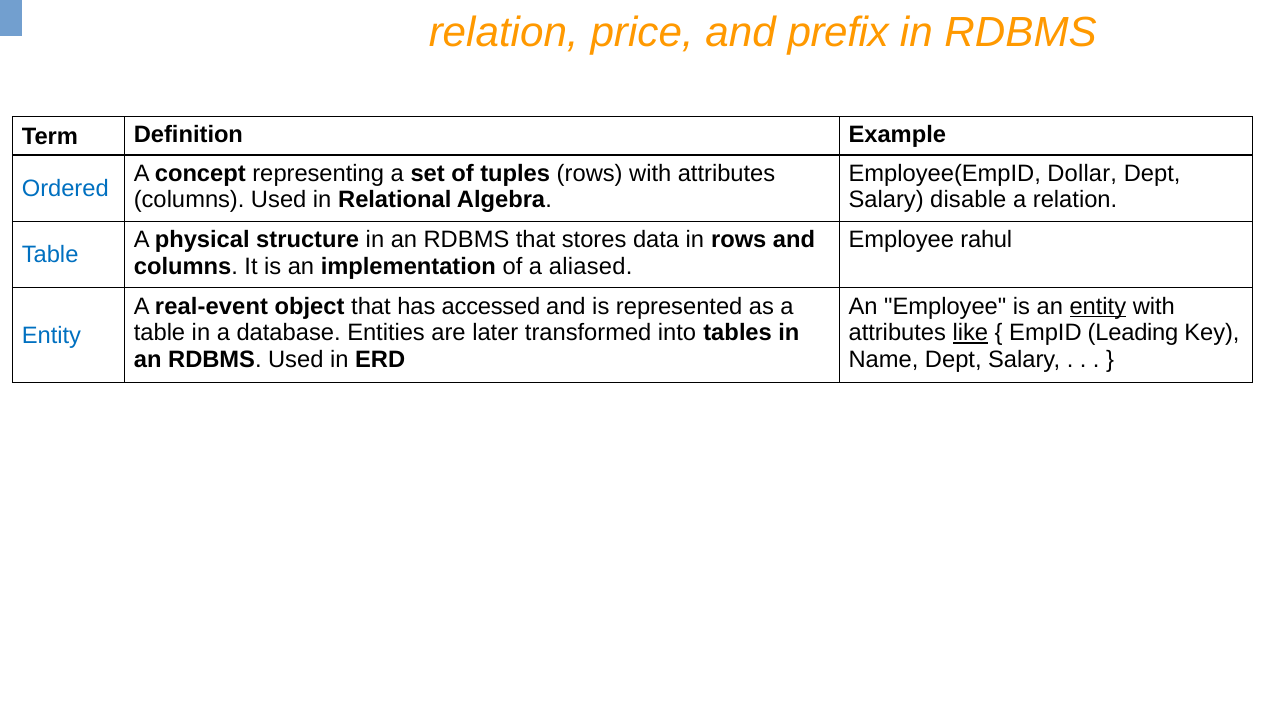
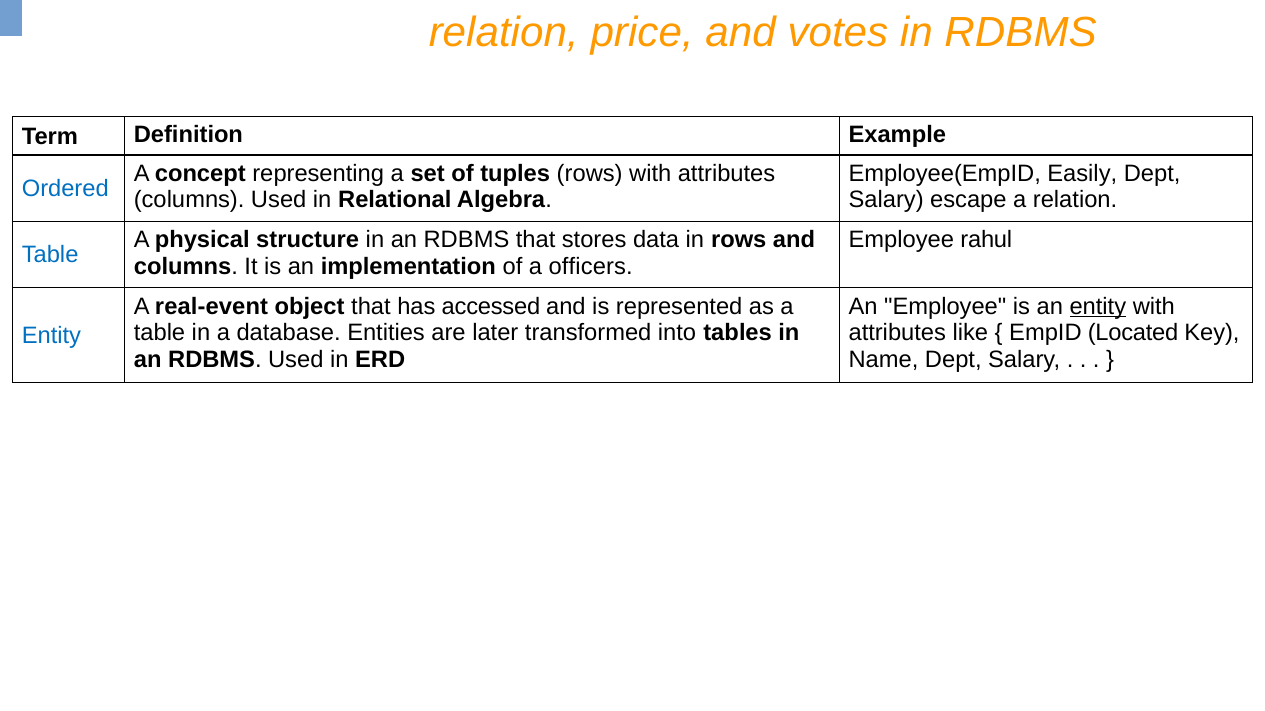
prefix: prefix -> votes (838, 33)
Dollar: Dollar -> Easily (1082, 174)
disable: disable -> escape (968, 200)
aliased: aliased -> officers (591, 267)
like underline: present -> none (970, 333)
Leading: Leading -> Located (1133, 333)
